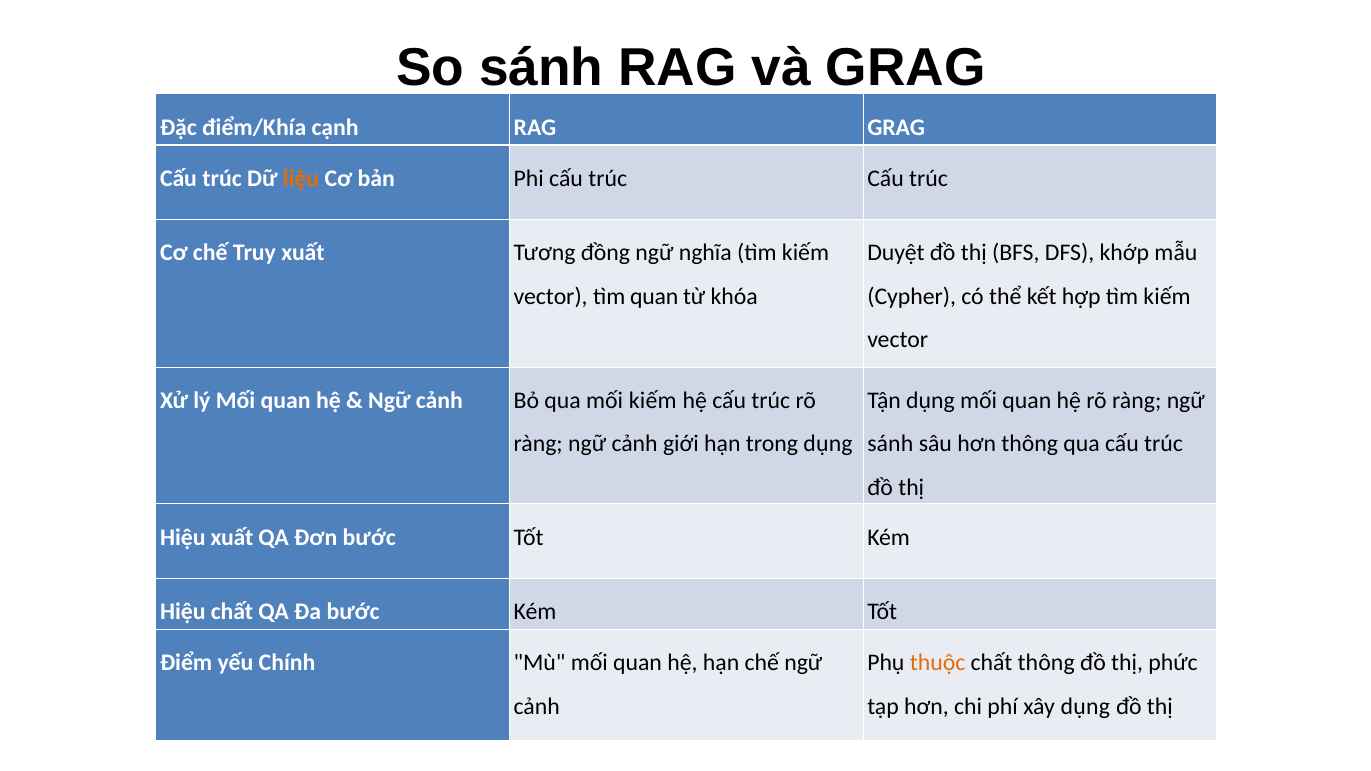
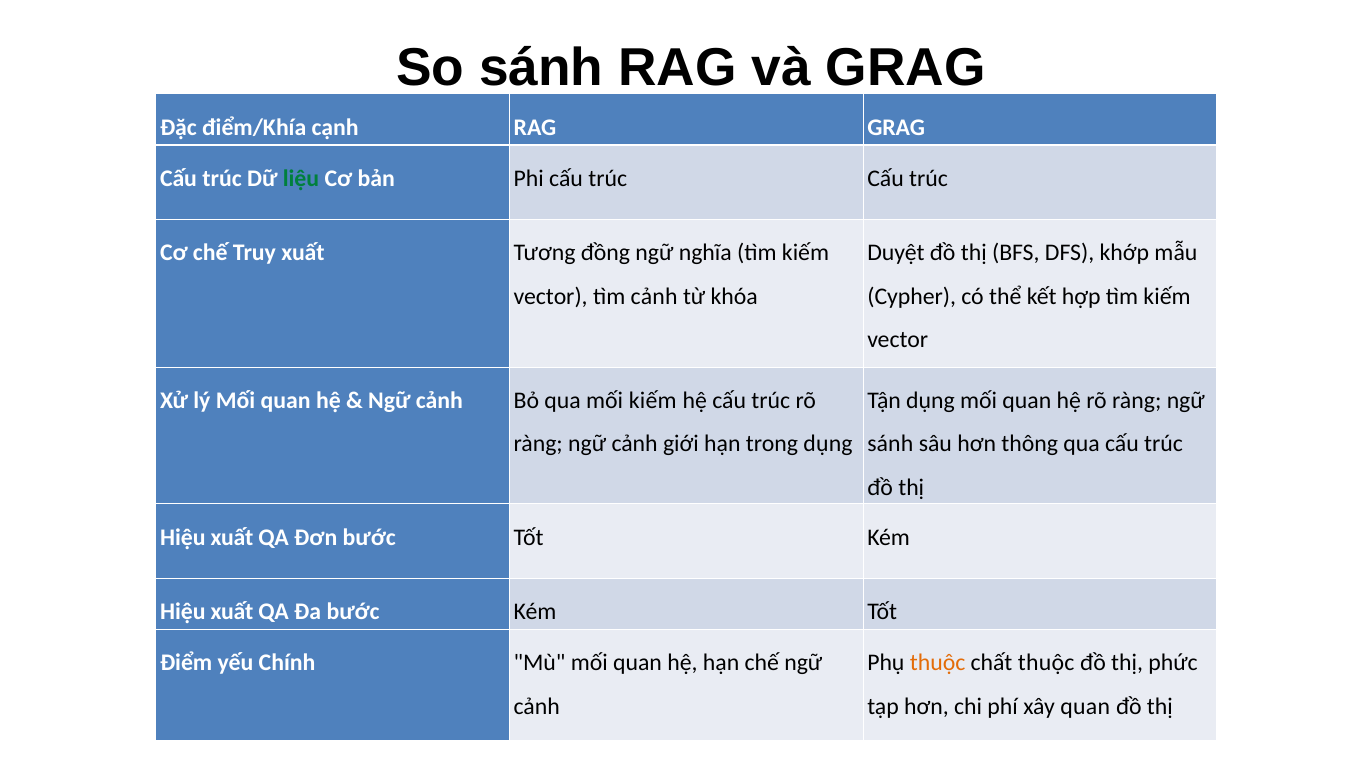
liệu colour: orange -> green (301, 179)
tìm quan: quan -> cảnh (654, 297)
chất: chất -> xuất (232, 612)
chất thông: thông -> thuộc (1046, 663)
xây dụng: dụng -> quan (1085, 707)
